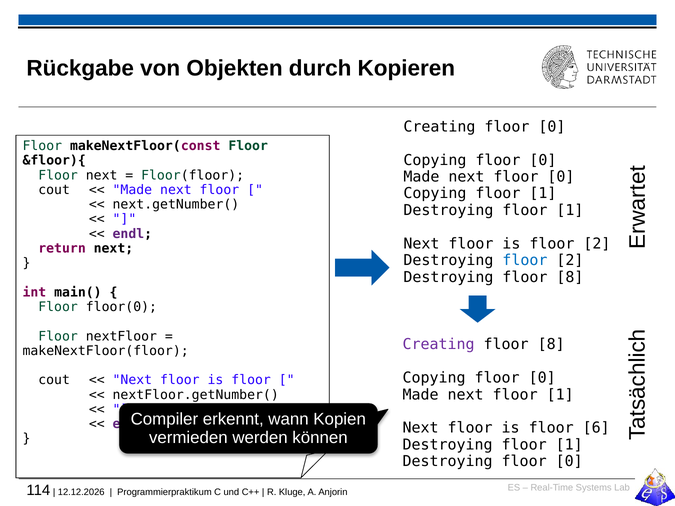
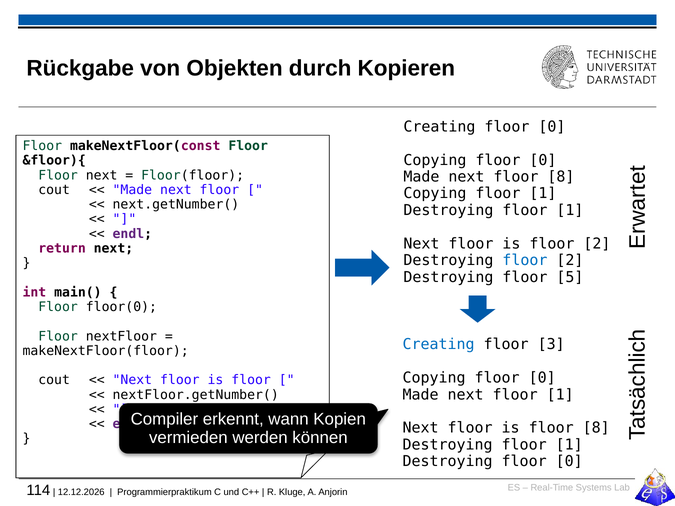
next floor 0: 0 -> 8 (561, 177)
Destroying floor 8: 8 -> 5 (570, 277)
Creating colour: purple -> blue (439, 345)
8: 8 -> 3 (551, 345)
is floor 6: 6 -> 8 (596, 428)
